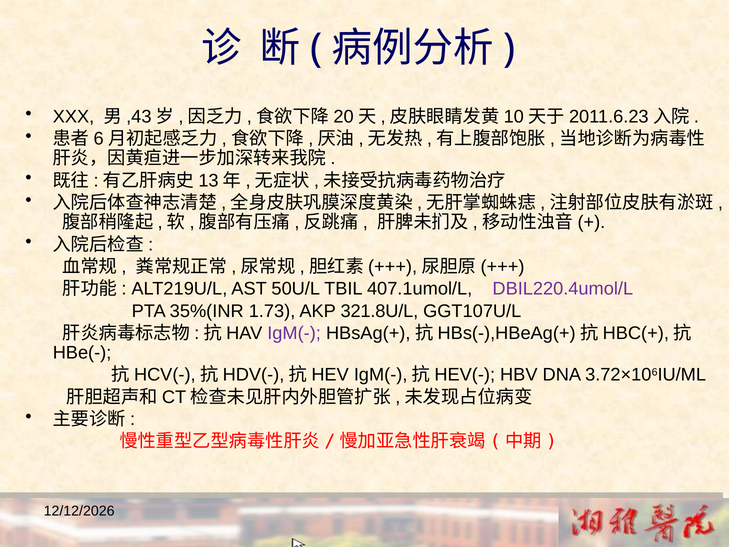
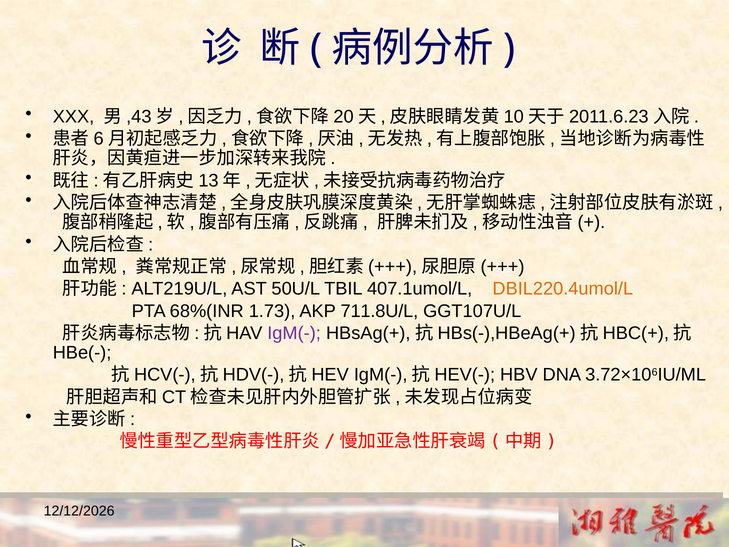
DBIL220.4umol/L colour: purple -> orange (563, 289)
35%(INR: 35%(INR -> 68%(INR (207, 311)
321.8U/L: 321.8U/L -> 711.8U/L (379, 311)
